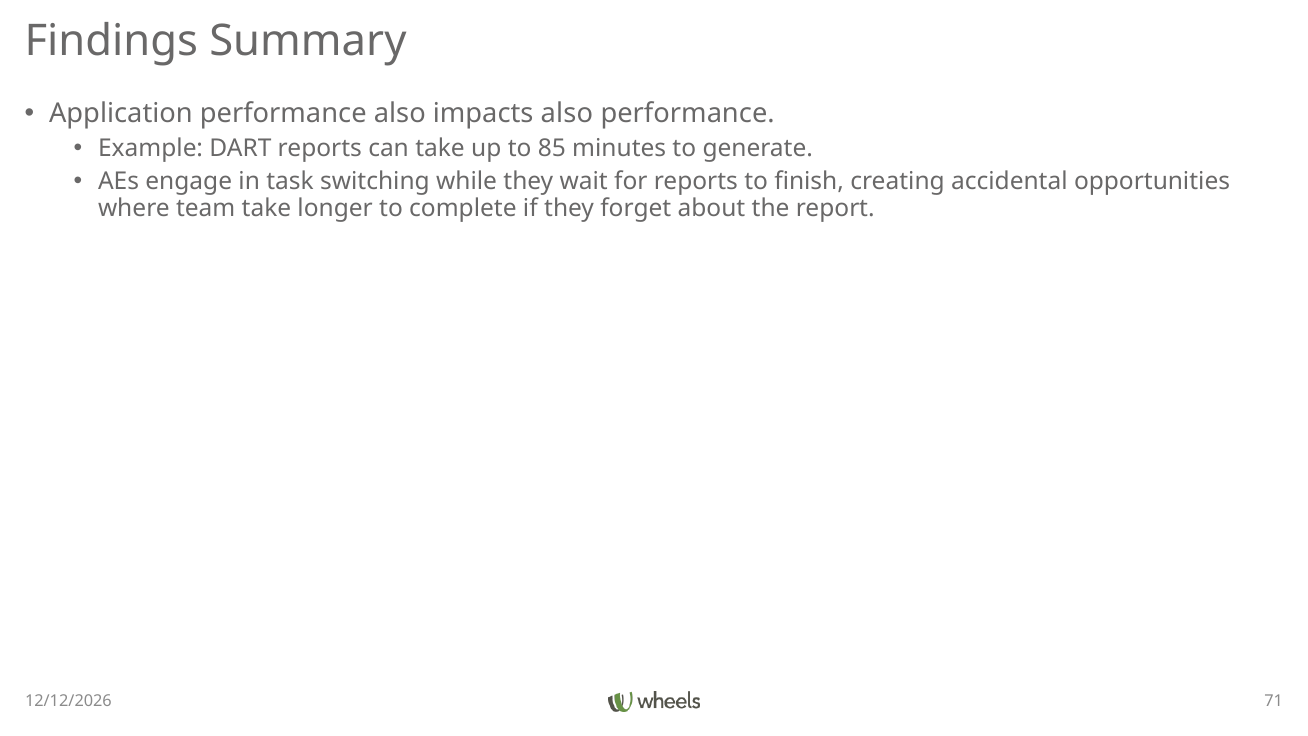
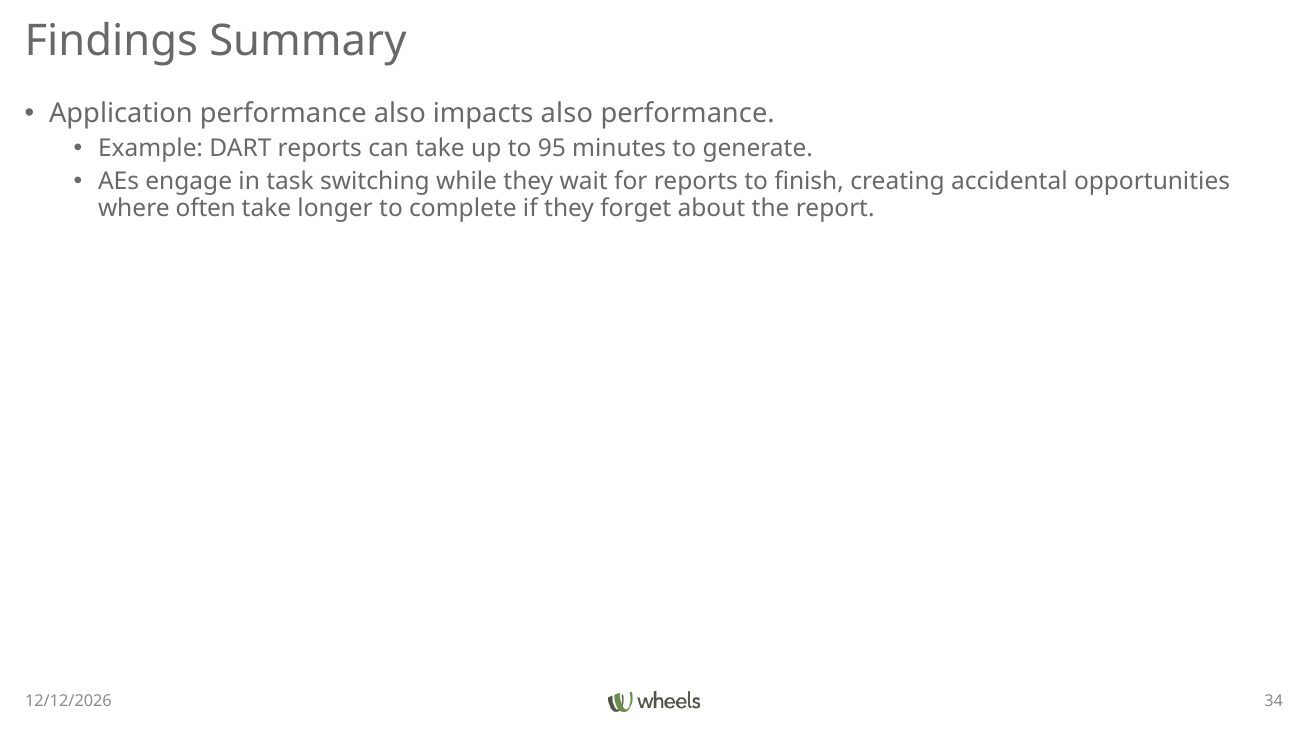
85: 85 -> 95 (552, 148)
team: team -> often (206, 208)
71: 71 -> 34 (1274, 701)
